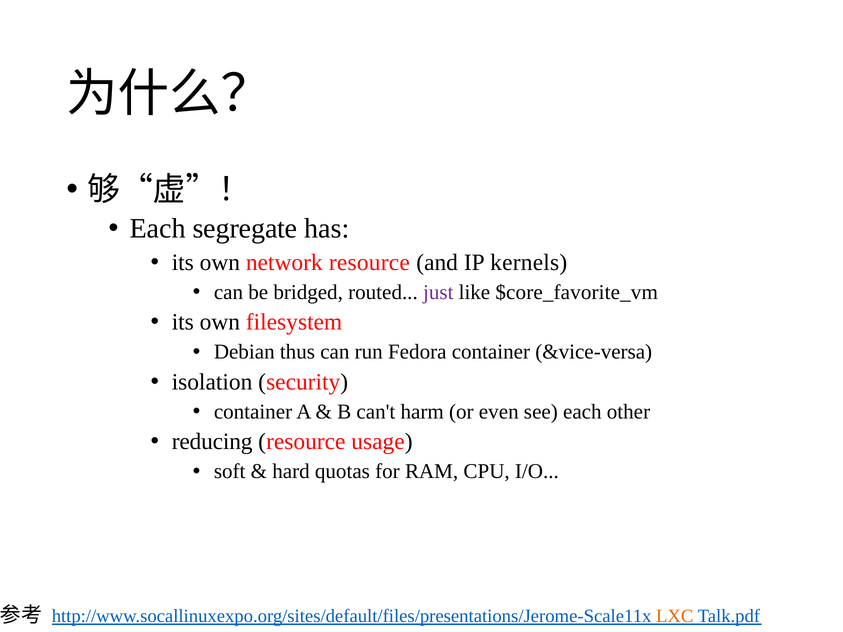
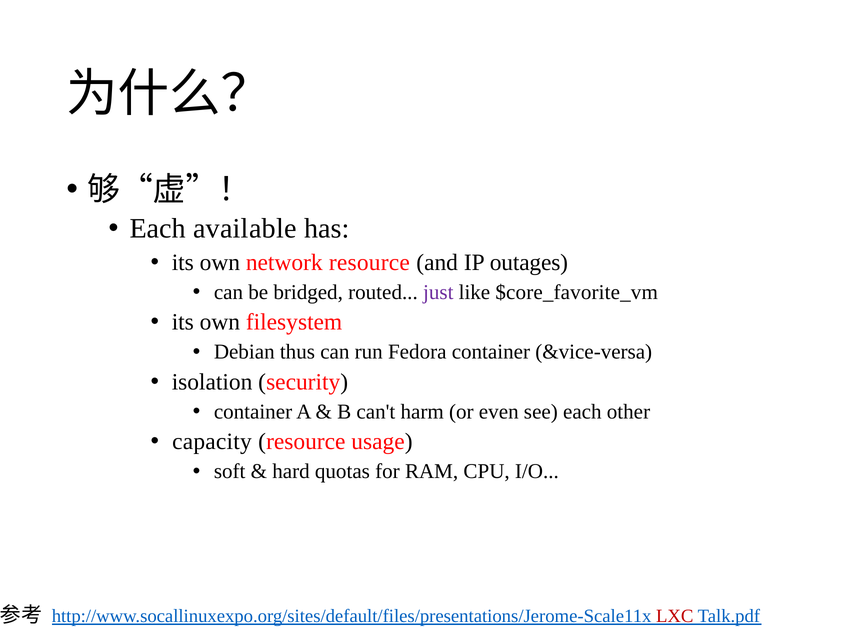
segregate: segregate -> available (245, 229)
kernels: kernels -> outages (529, 262)
reducing: reducing -> capacity (212, 442)
LXC colour: orange -> red (675, 616)
